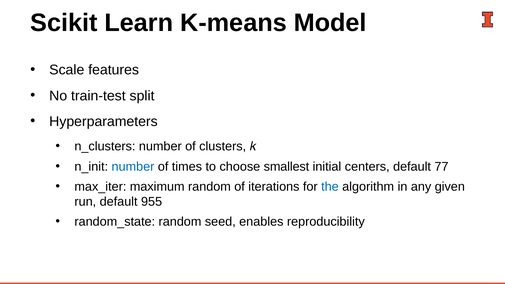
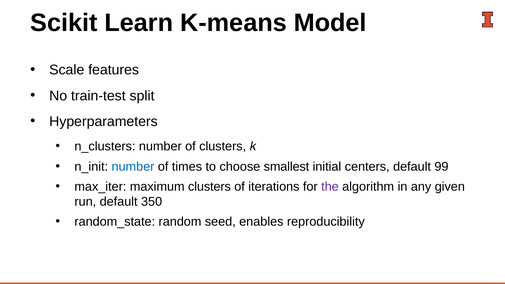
77: 77 -> 99 (441, 167)
maximum random: random -> clusters (209, 187)
the colour: blue -> purple (330, 187)
955: 955 -> 350 (152, 202)
